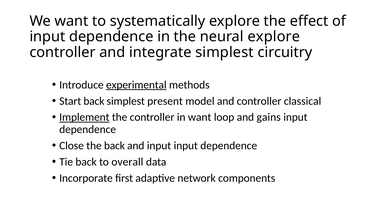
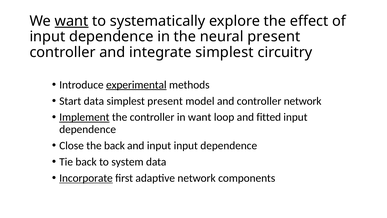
want underline: none -> present (72, 21)
neural explore: explore -> present (274, 37)
Start back: back -> data (94, 101)
controller classical: classical -> network (303, 101)
gains: gains -> fitted (269, 117)
overall: overall -> system (127, 162)
Incorporate underline: none -> present (86, 178)
